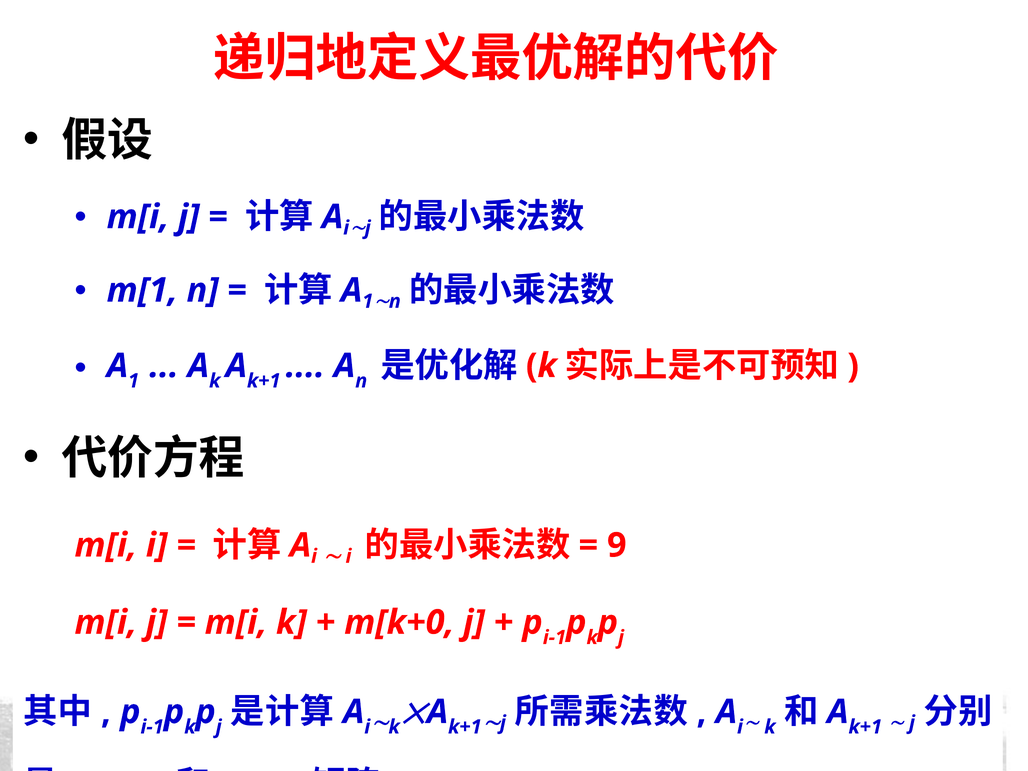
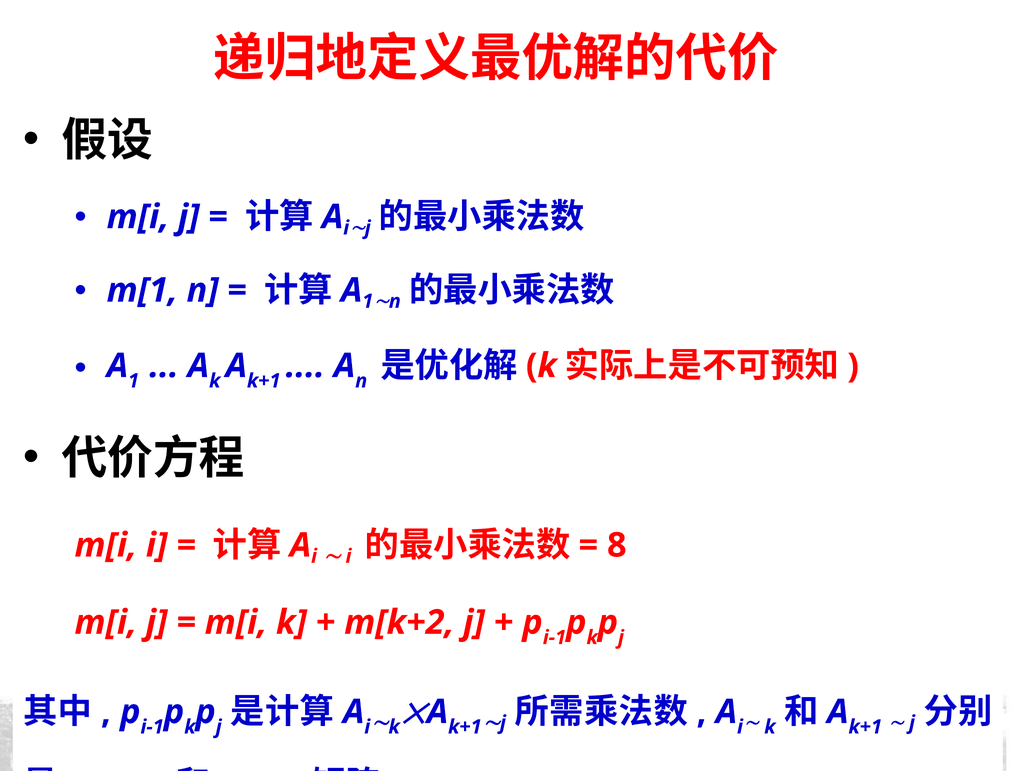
9: 9 -> 8 (617, 545)
m[k+0: m[k+0 -> m[k+2 (399, 622)
